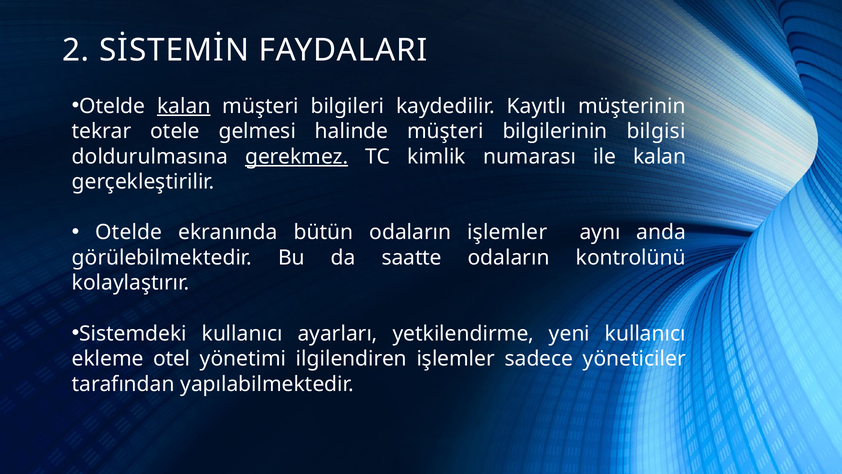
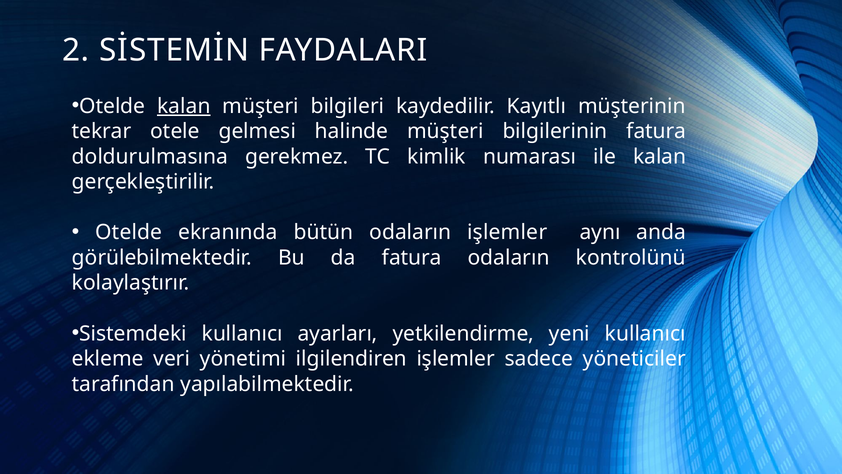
bilgilerinin bilgisi: bilgisi -> fatura (656, 131)
gerekmez underline: present -> none (297, 157)
da saatte: saatte -> fatura (412, 258)
otel: otel -> veri (172, 359)
